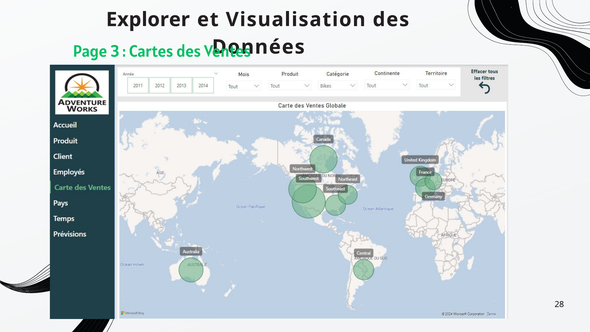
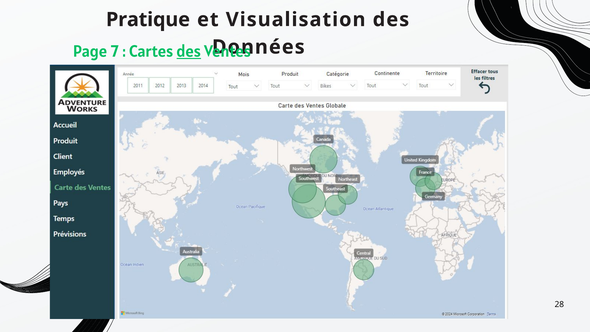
Explorer: Explorer -> Pratique (148, 20)
3: 3 -> 7 (115, 51)
des underline: none -> present (189, 51)
